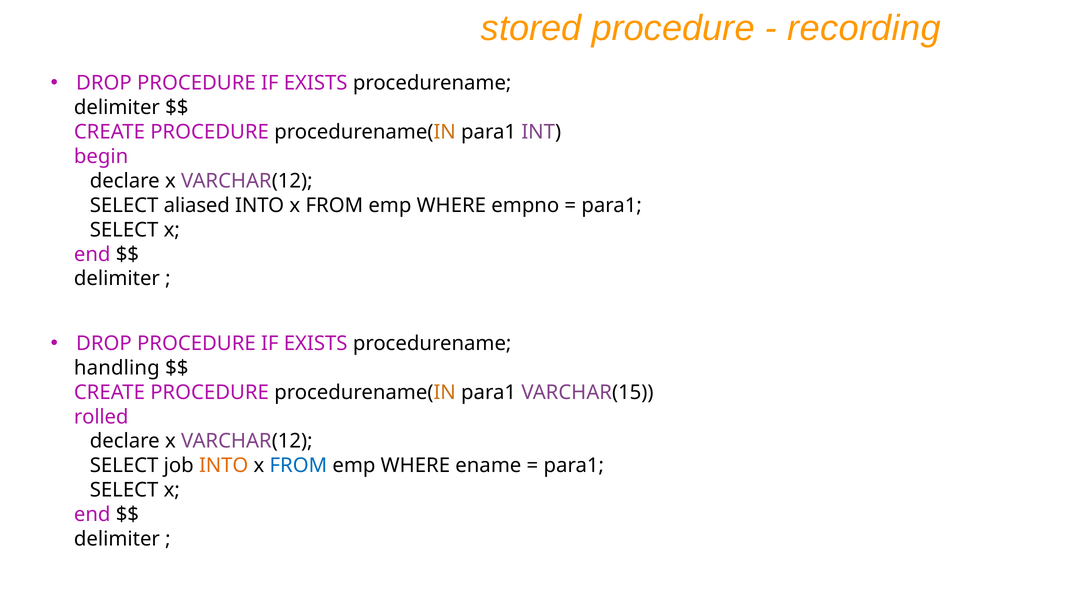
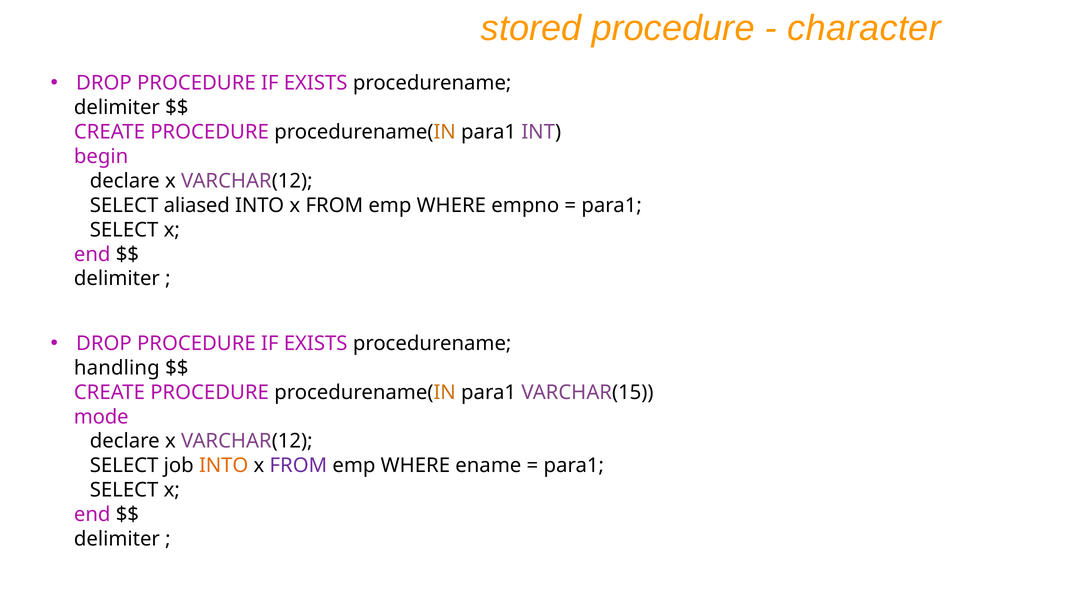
recording: recording -> character (864, 28)
rolled: rolled -> mode (101, 417)
FROM colour: blue -> purple (298, 466)
